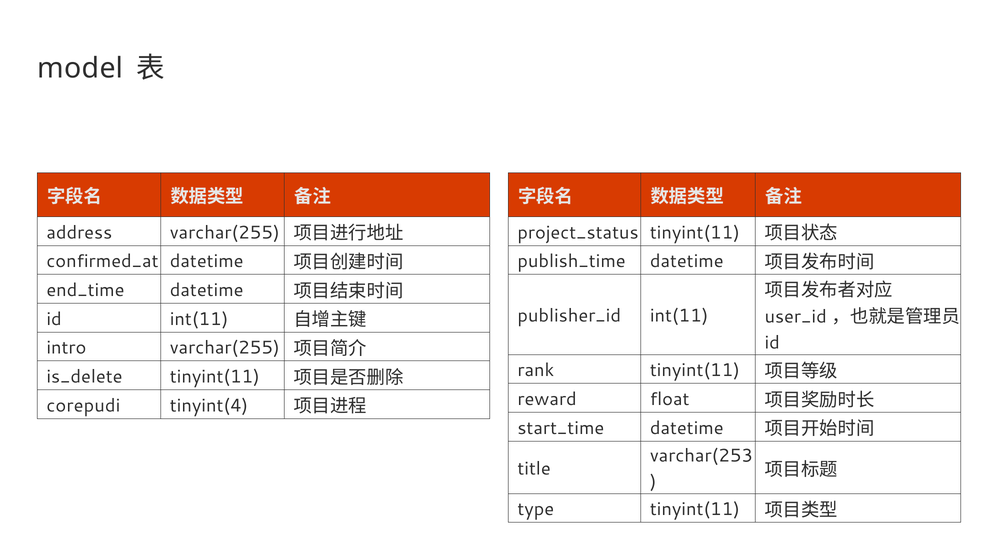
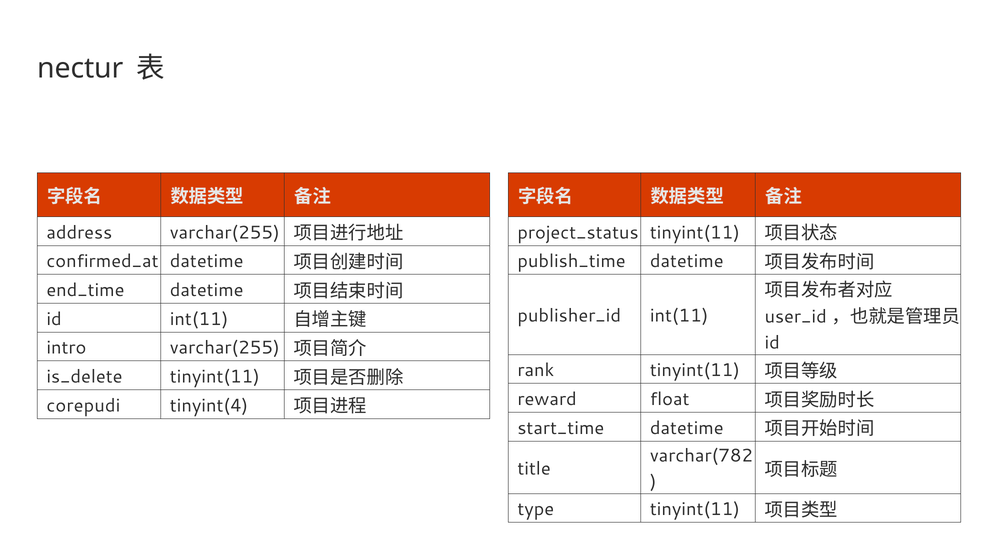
model: model -> nectur (80, 68)
varchar(253: varchar(253 -> varchar(782 (701, 456)
